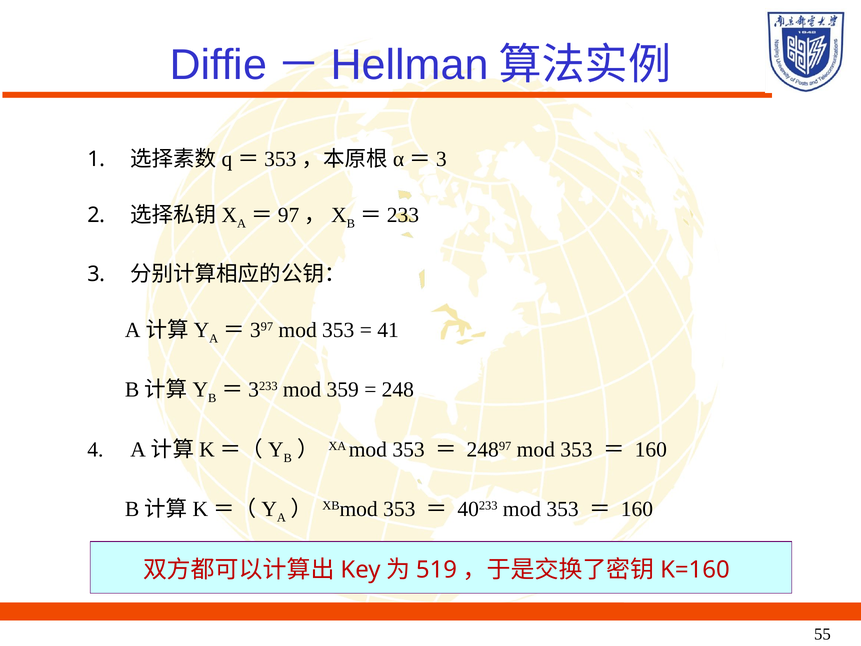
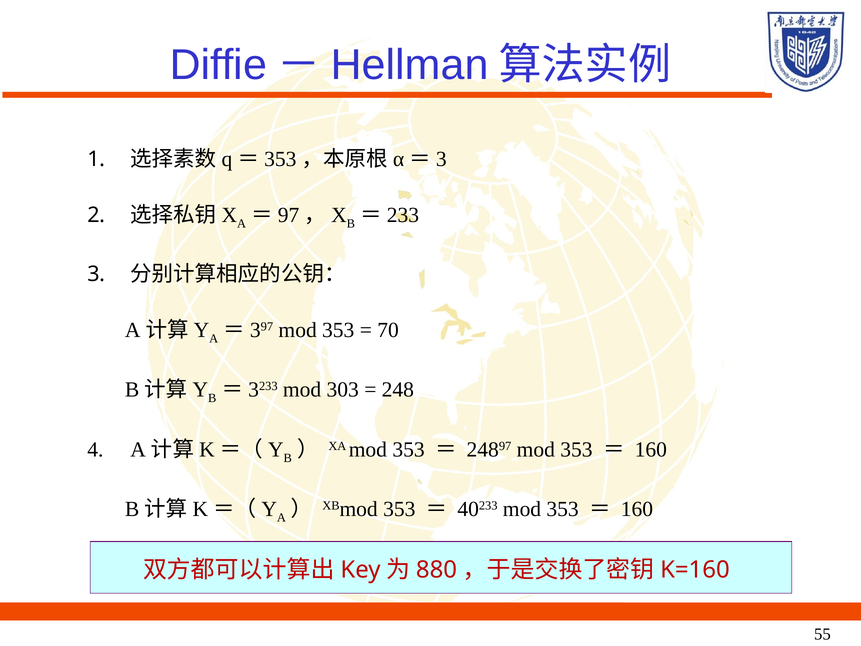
41: 41 -> 70 (388, 330)
359: 359 -> 303 (343, 390)
519: 519 -> 880 (436, 570)
